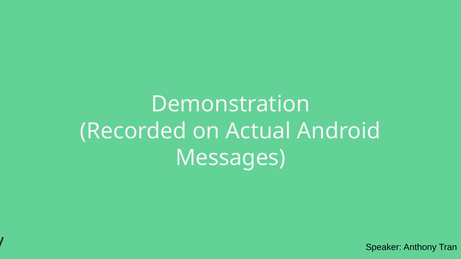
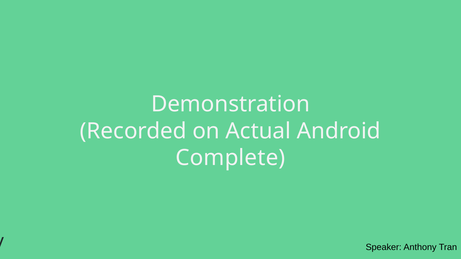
Messages: Messages -> Complete (230, 158)
